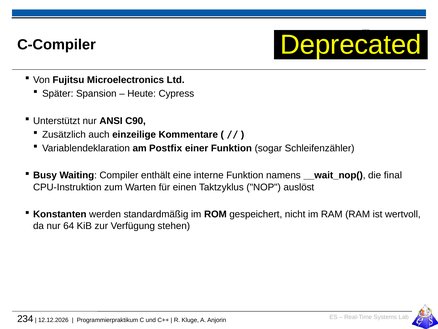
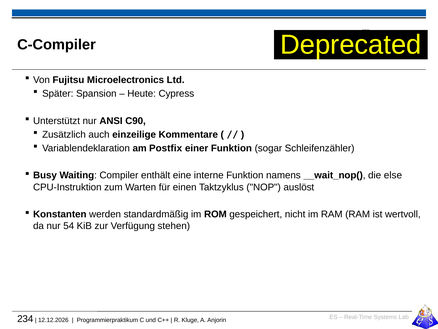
final: final -> else (393, 175)
64: 64 -> 54 (69, 226)
